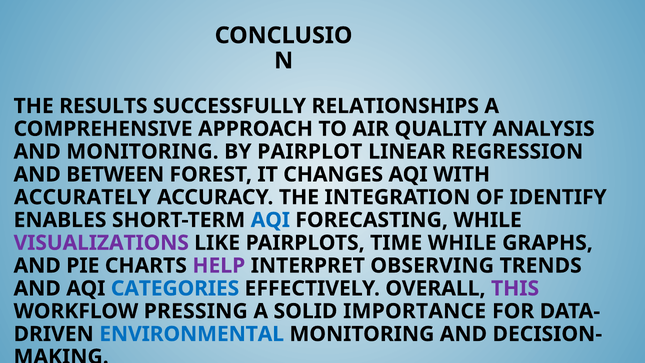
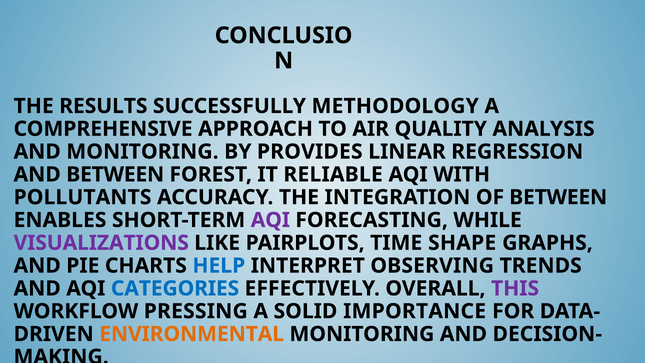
RELATIONSHIPS: RELATIONSHIPS -> METHODOLOGY (395, 106)
PAIRPLOT: PAIRPLOT -> PROVIDES (310, 152)
CHANGES: CHANGES -> RELIABLE (333, 174)
ACCURATELY: ACCURATELY -> POLLUTANTS (83, 197)
OF IDENTIFY: IDENTIFY -> BETWEEN (558, 197)
AQI colour: blue -> purple (270, 220)
TIME WHILE: WHILE -> SHAPE (462, 243)
HELP colour: purple -> blue (219, 266)
ENVIRONMENTAL colour: blue -> orange (192, 334)
